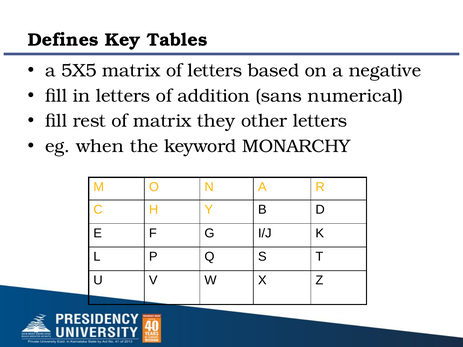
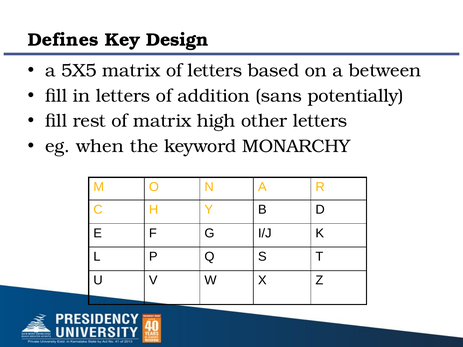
Tables: Tables -> Design (177, 40)
negative: negative -> between (385, 71)
numerical: numerical -> potentially (356, 96)
they: they -> high (216, 121)
